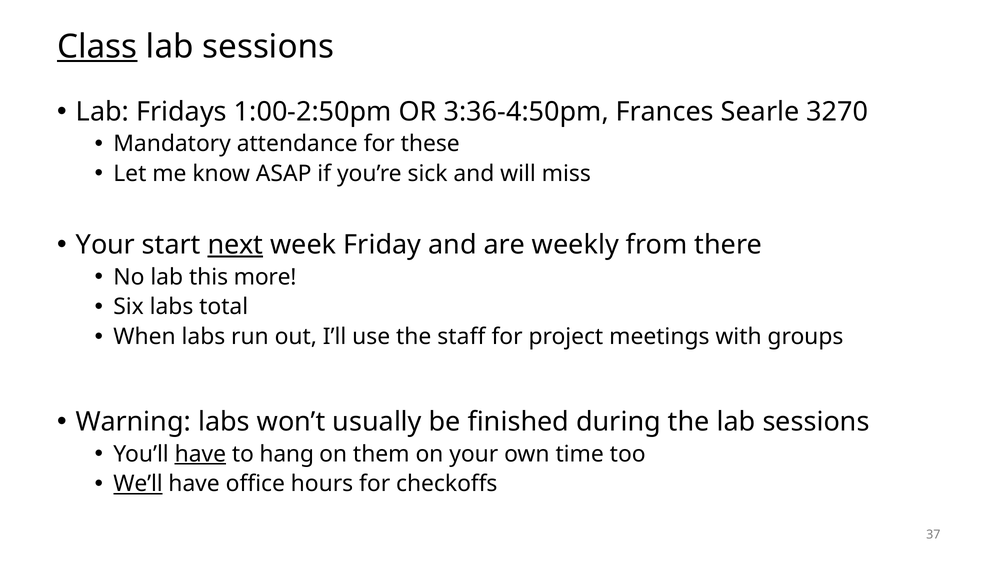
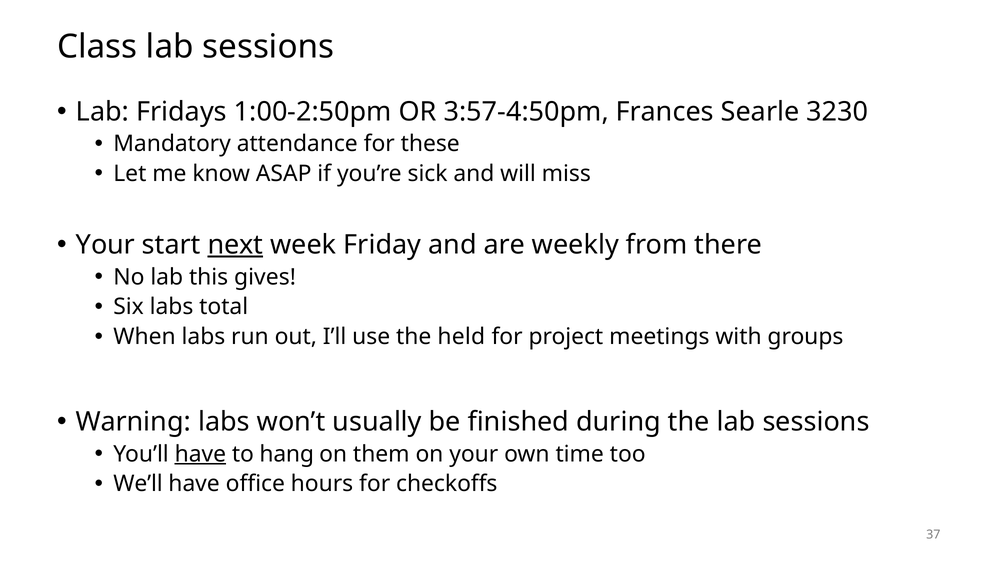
Class underline: present -> none (97, 47)
3:36-4:50pm: 3:36-4:50pm -> 3:57-4:50pm (526, 112)
3270: 3270 -> 3230 (837, 112)
more: more -> gives (265, 277)
staff: staff -> held (461, 337)
We’ll underline: present -> none (138, 484)
